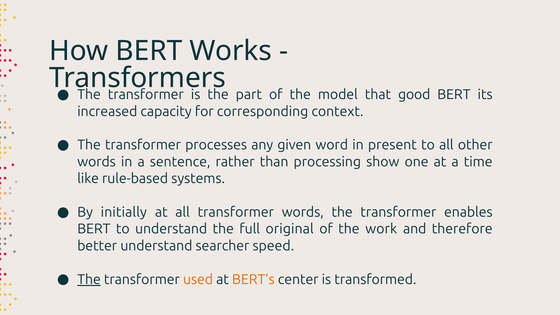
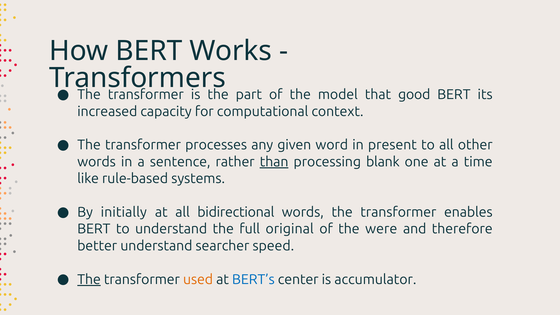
corresponding: corresponding -> computational (263, 111)
than underline: none -> present (274, 162)
show: show -> blank (383, 162)
all transformer: transformer -> bidirectional (236, 212)
work: work -> were (381, 229)
BERT’s colour: orange -> blue (253, 279)
transformed: transformed -> accumulator (375, 279)
